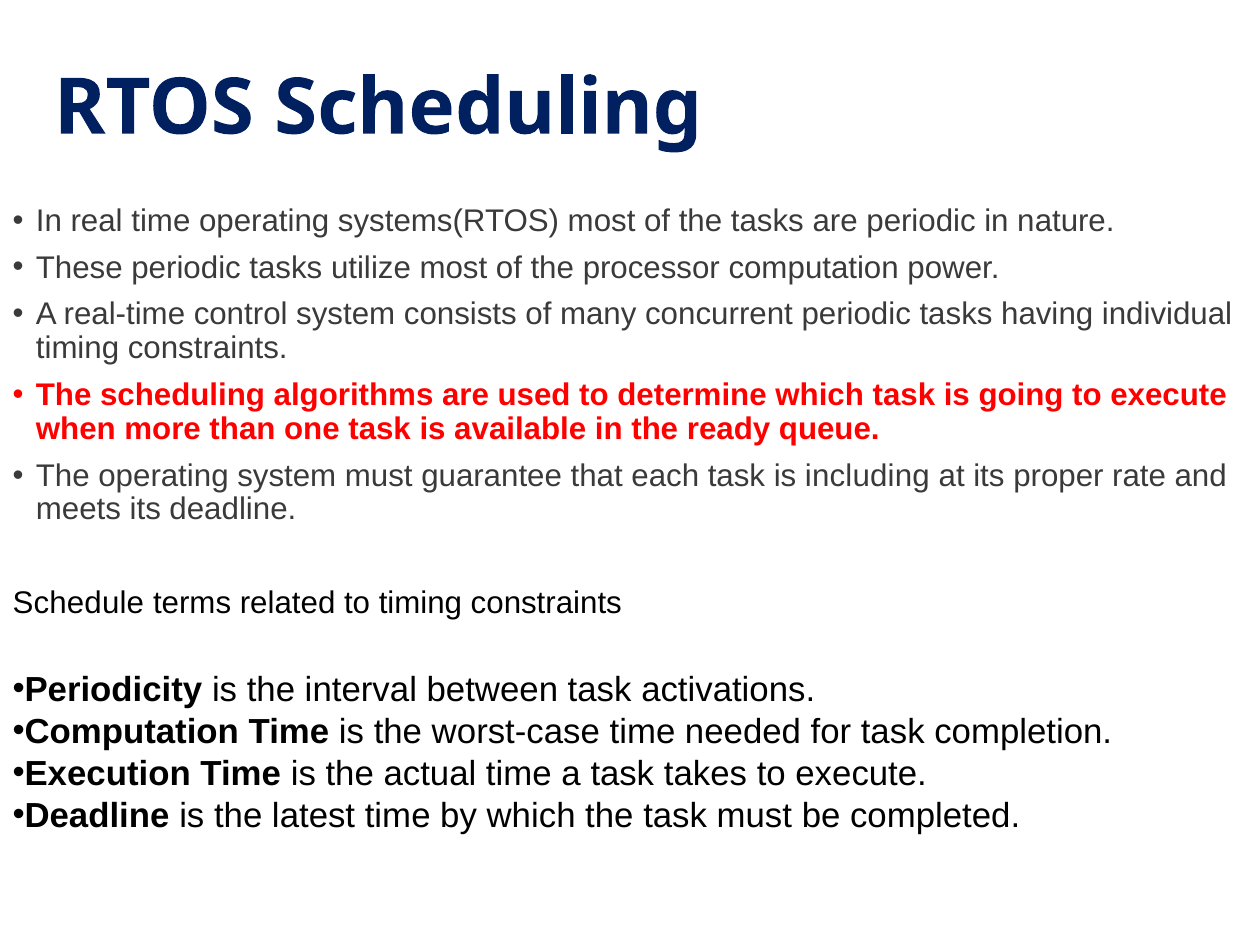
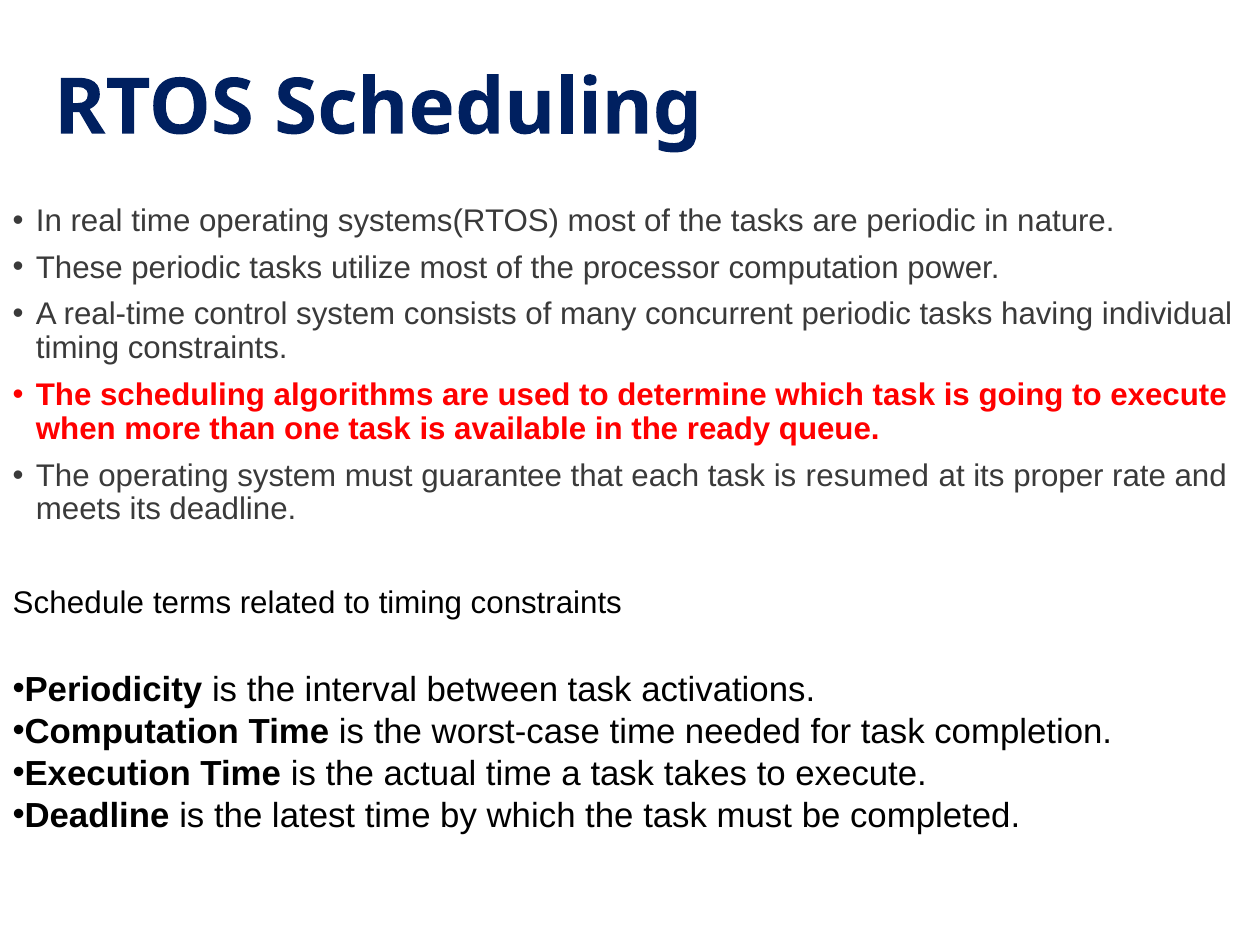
including: including -> resumed (867, 476)
